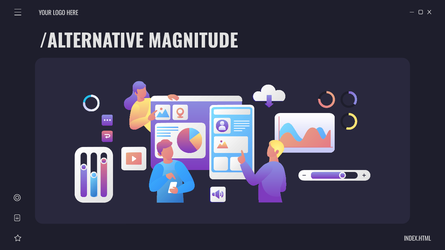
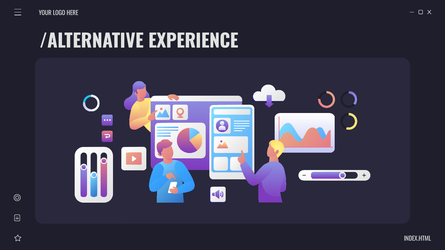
MAGNITUDE: MAGNITUDE -> EXPERIENCE (193, 42)
